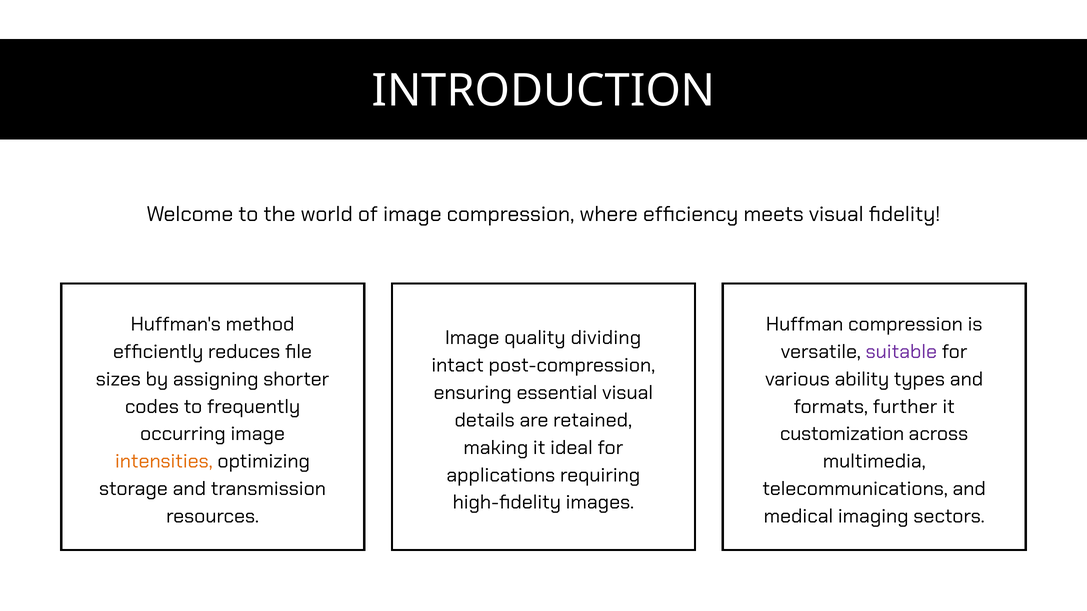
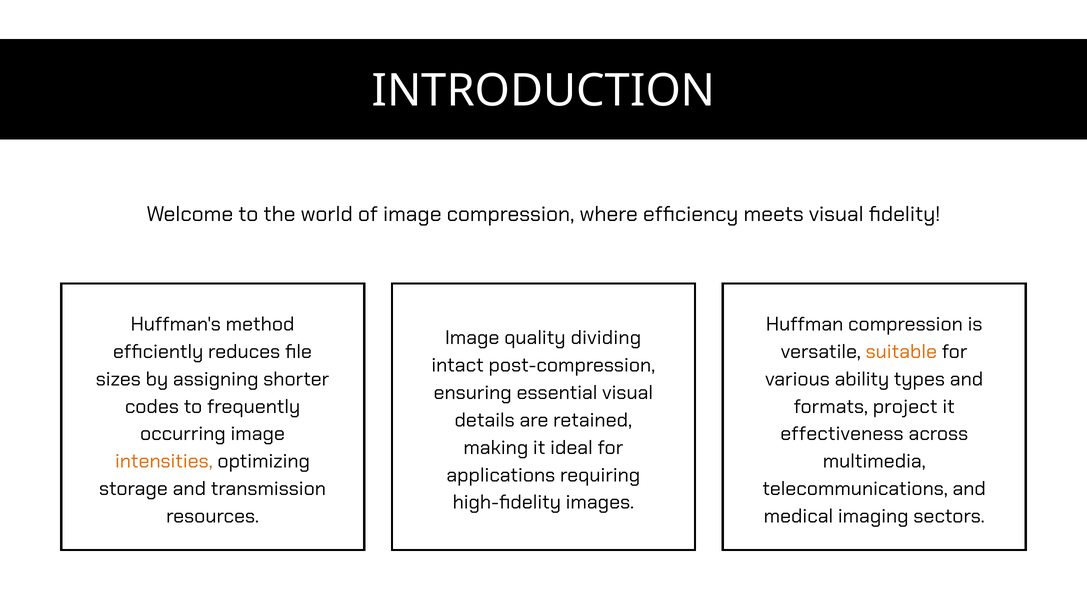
suitable colour: purple -> orange (901, 352)
further: further -> project (905, 407)
customization: customization -> effectiveness (842, 434)
